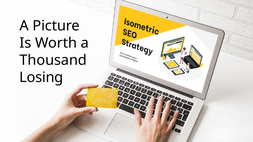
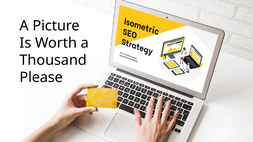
Losing: Losing -> Please (41, 78)
